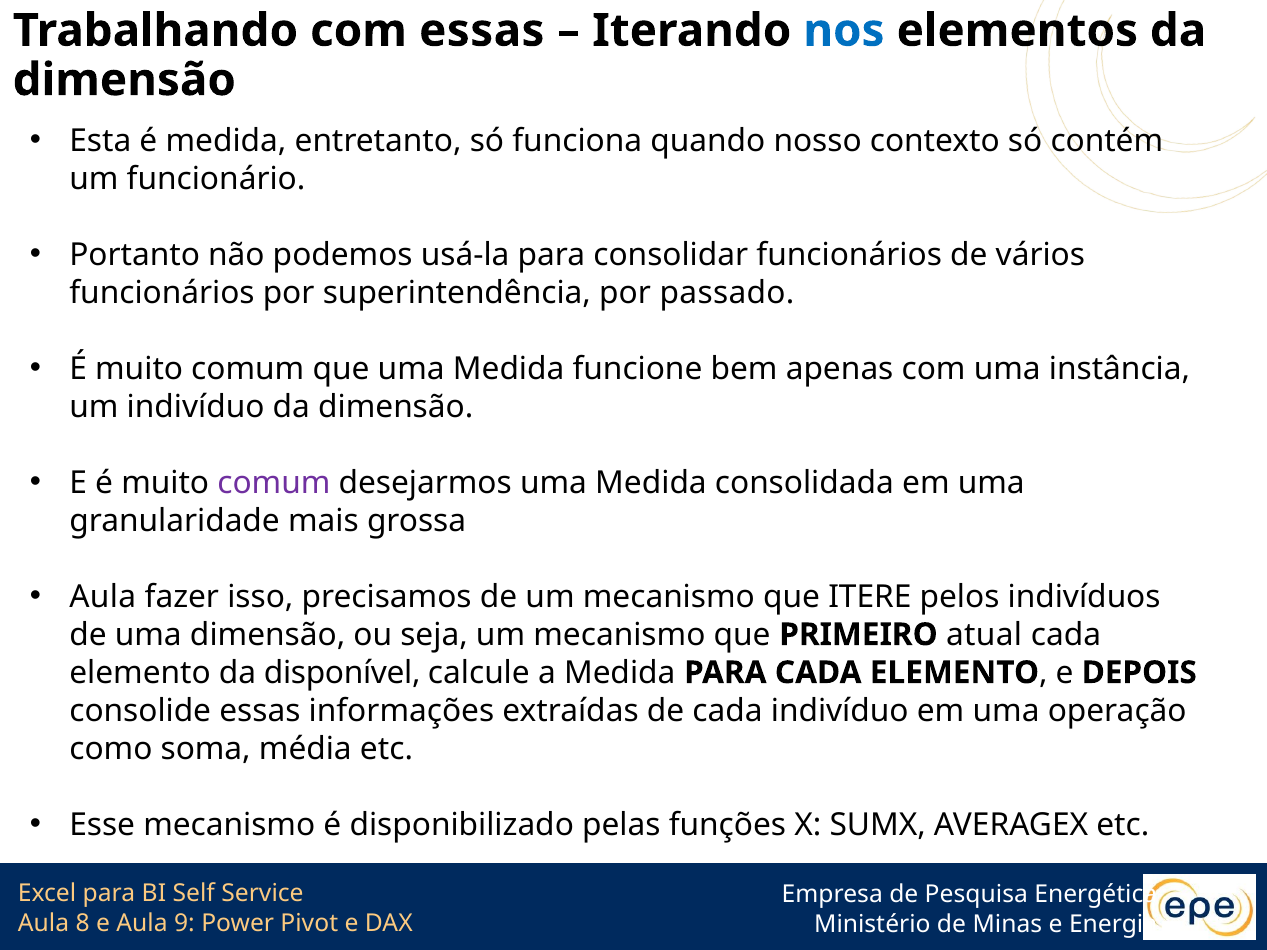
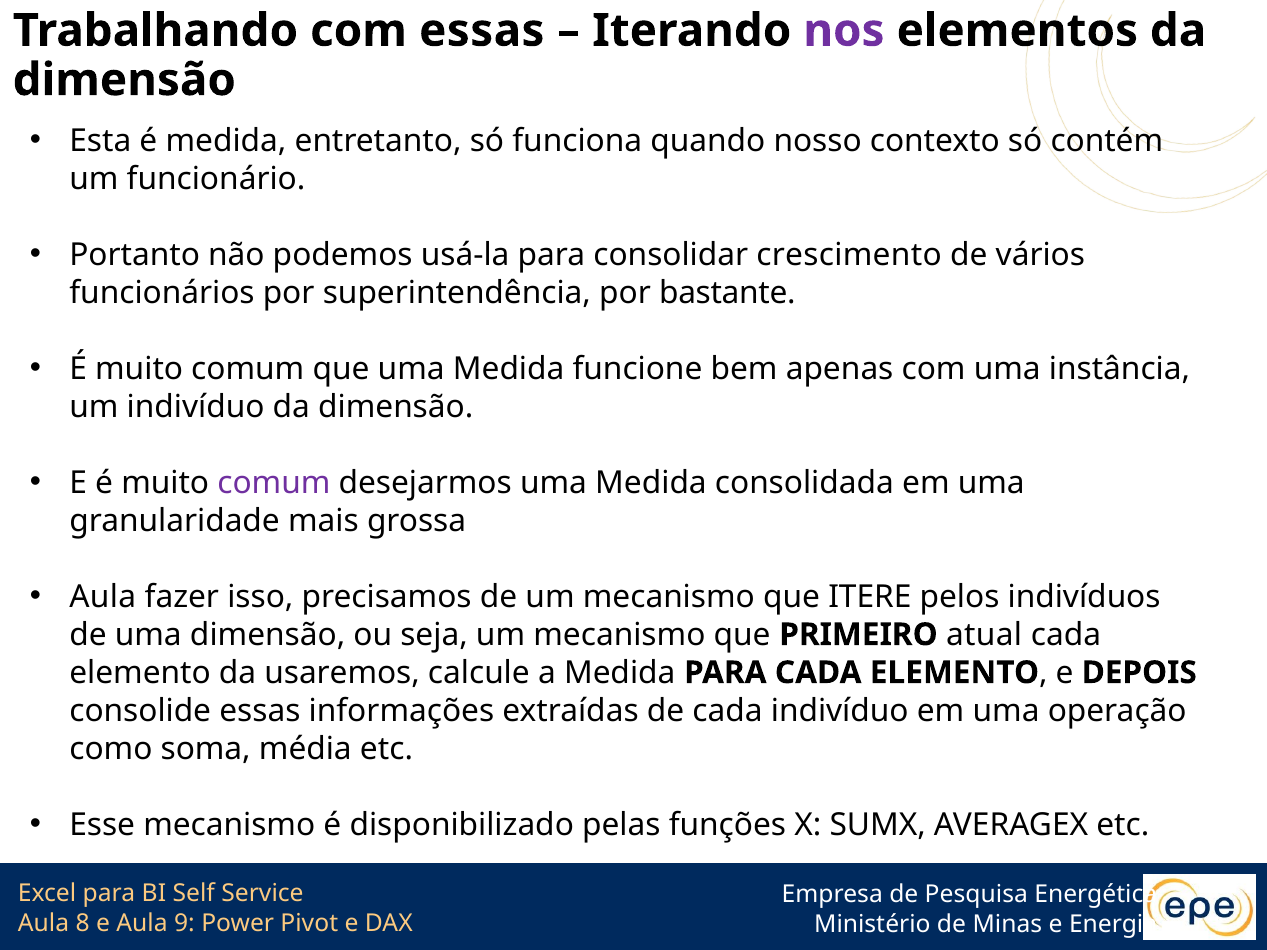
nos colour: blue -> purple (844, 31)
consolidar funcionários: funcionários -> crescimento (849, 255)
passado: passado -> bastante (727, 293)
disponível: disponível -> usaremos (342, 673)
